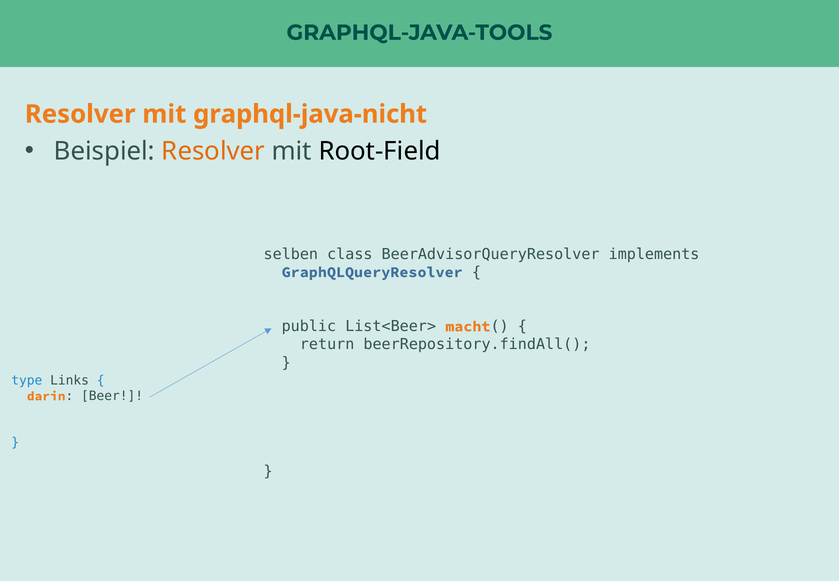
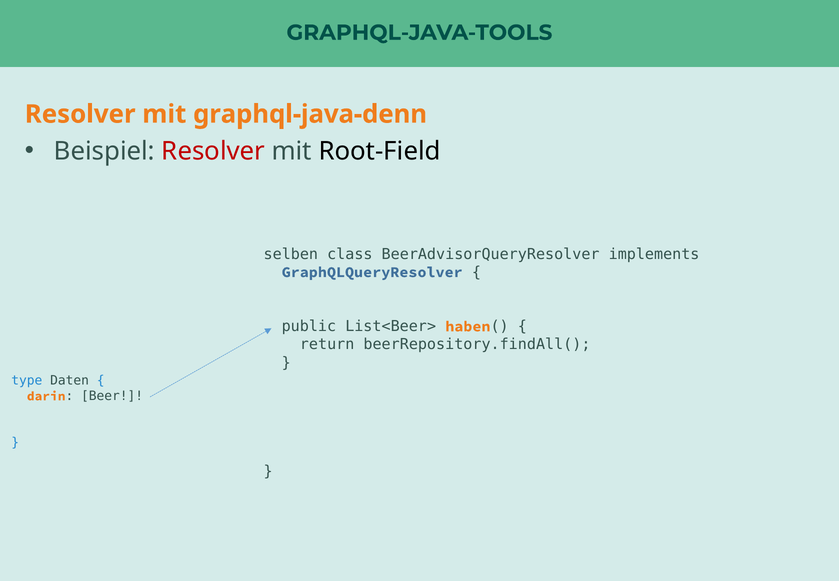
graphql-java-nicht: graphql-java-nicht -> graphql-java-denn (310, 114)
Resolver colour: orange -> red (213, 151)
macht: macht -> haben (468, 326)
Links: Links -> Daten (70, 380)
